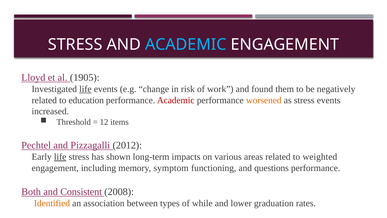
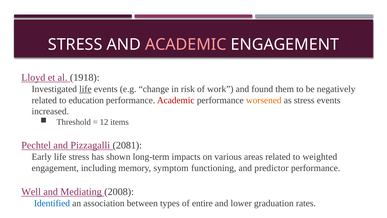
ACADEMIC colour: light blue -> pink (186, 44)
1905: 1905 -> 1918 (85, 77)
2012: 2012 -> 2081 (127, 145)
life underline: present -> none (60, 157)
questions: questions -> predictor (271, 168)
Both: Both -> Well (31, 192)
Consistent: Consistent -> Mediating (81, 192)
Identified colour: orange -> blue (52, 203)
while: while -> entire (202, 203)
